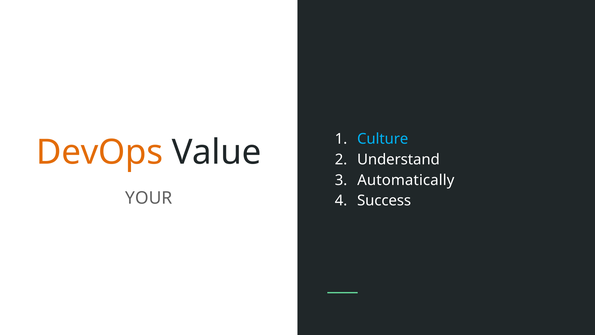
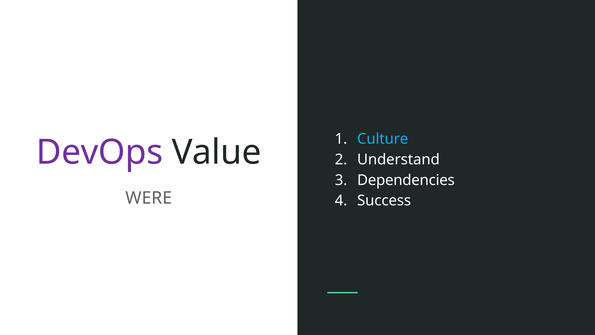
DevOps colour: orange -> purple (100, 152)
Automatically: Automatically -> Dependencies (406, 180)
YOUR: YOUR -> WERE (149, 198)
